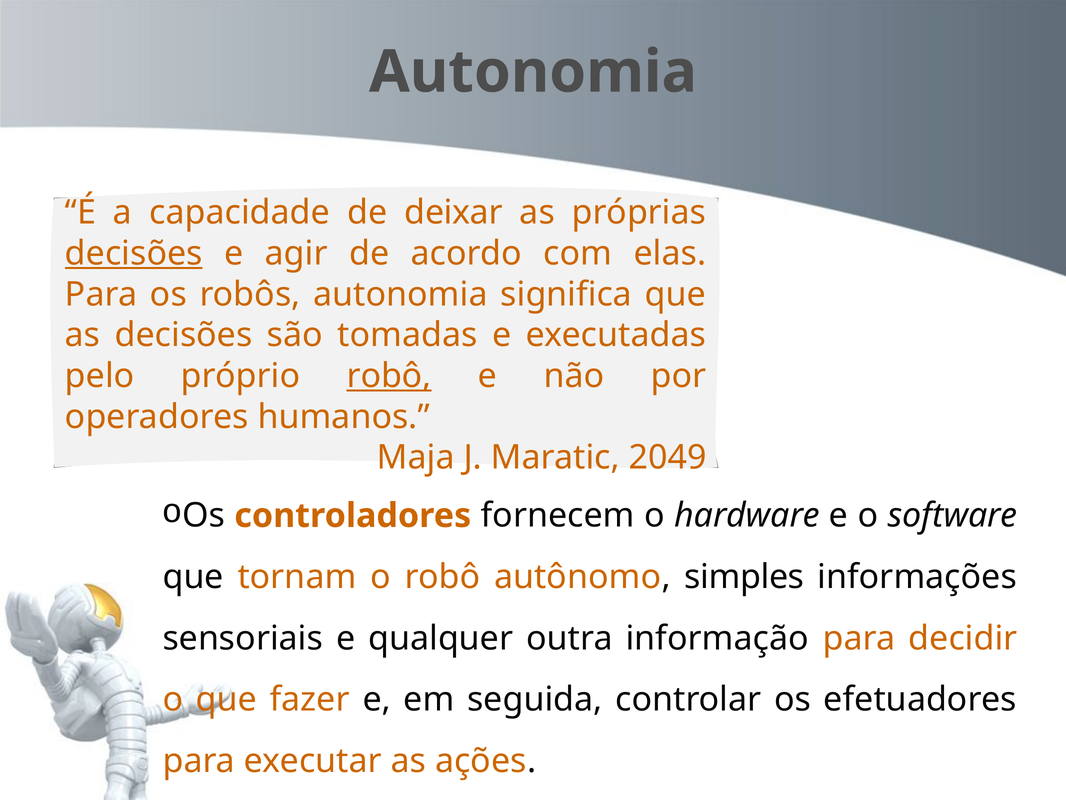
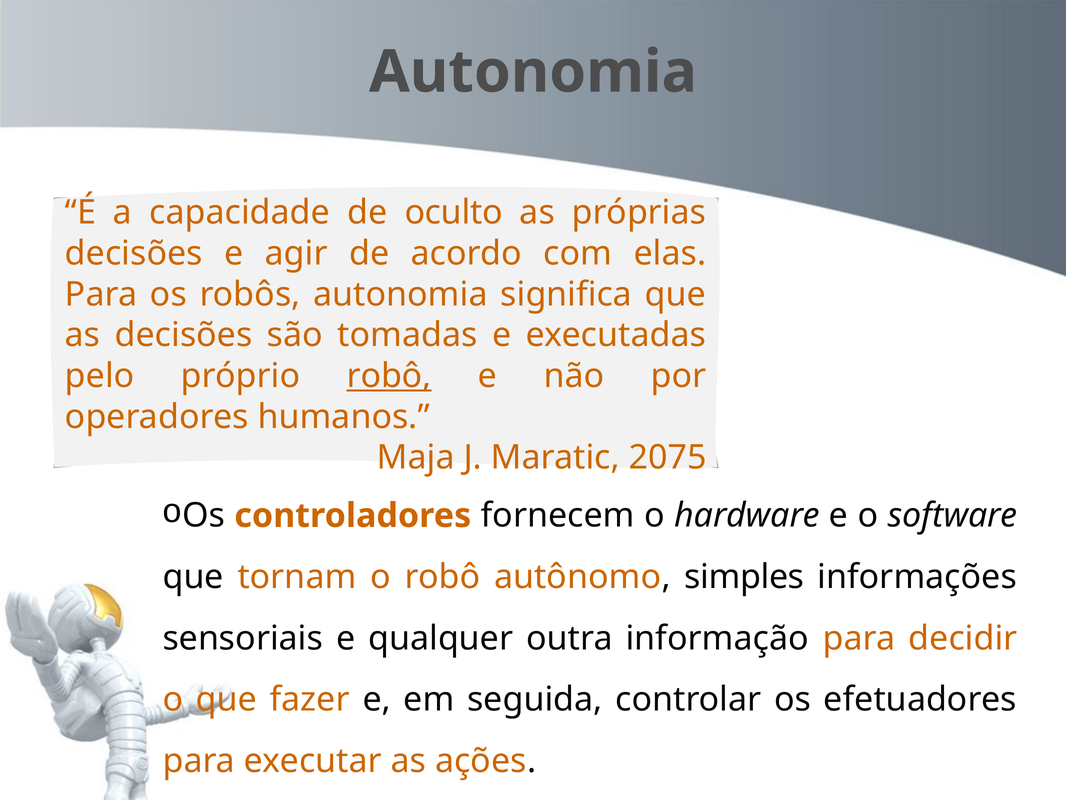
deixar: deixar -> oculto (454, 212)
decisões underline: present -> none (134, 253)
2049: 2049 -> 2075 (668, 457)
